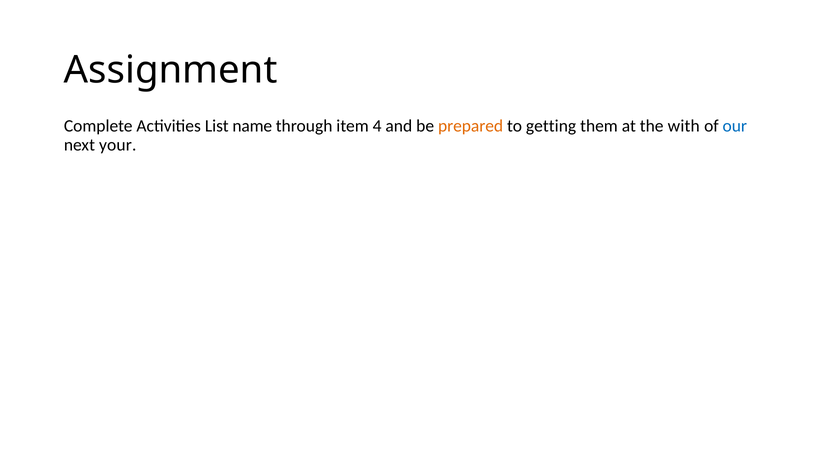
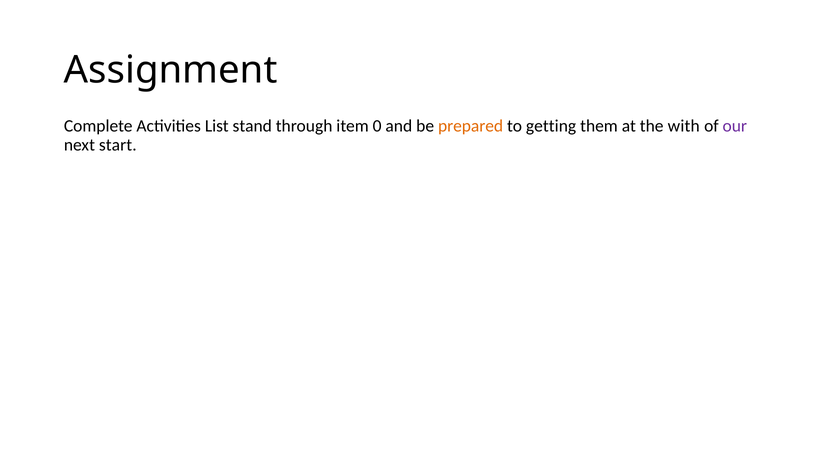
name: name -> stand (252, 126)
4: 4 -> 0 (377, 126)
our colour: blue -> purple (735, 126)
your: your -> start (118, 145)
